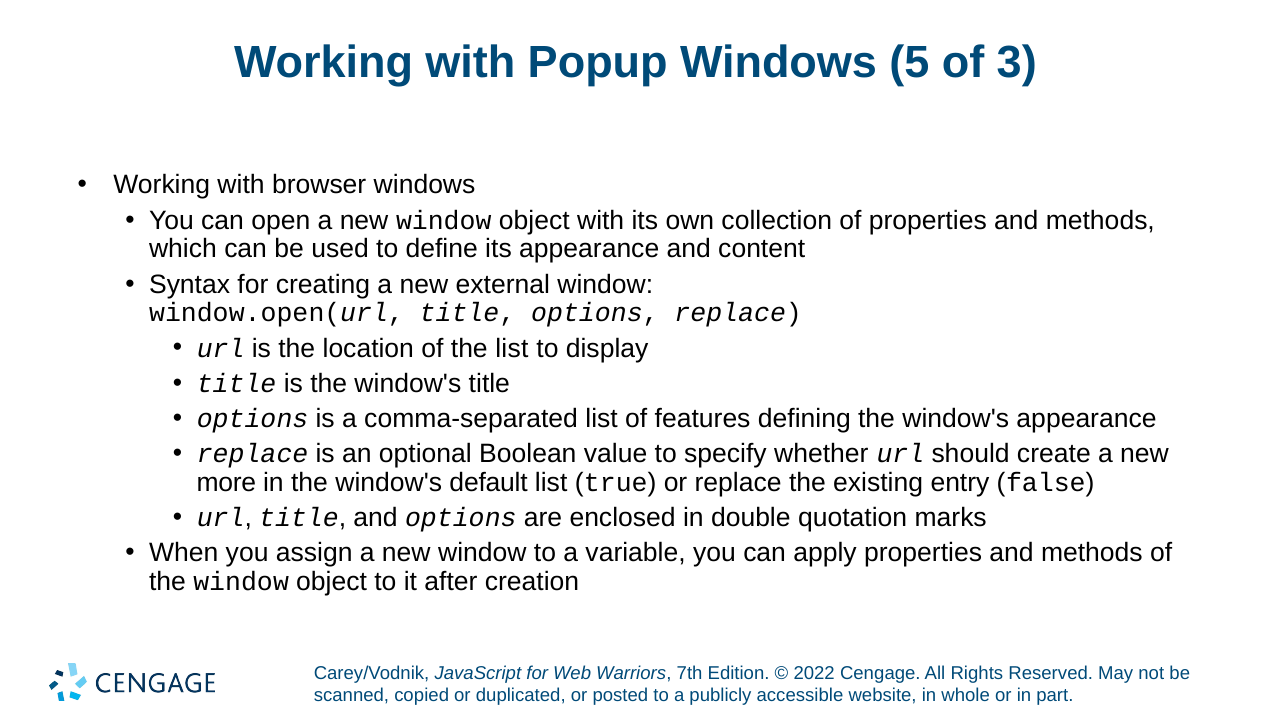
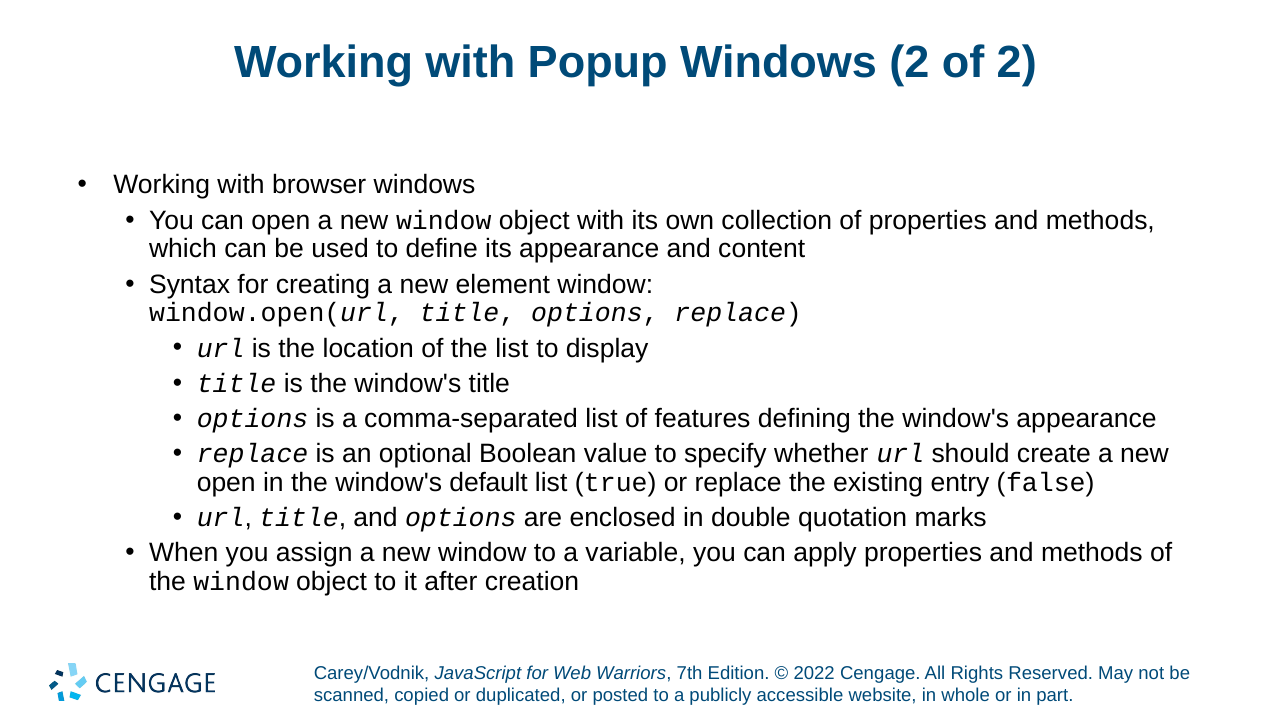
Windows 5: 5 -> 2 (909, 62)
of 3: 3 -> 2 (1017, 62)
external: external -> element (503, 284)
more: more -> open (226, 482)
